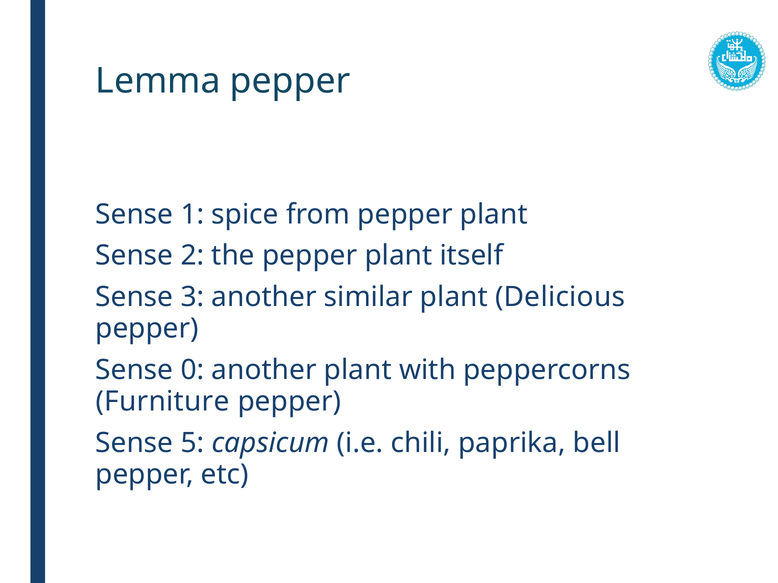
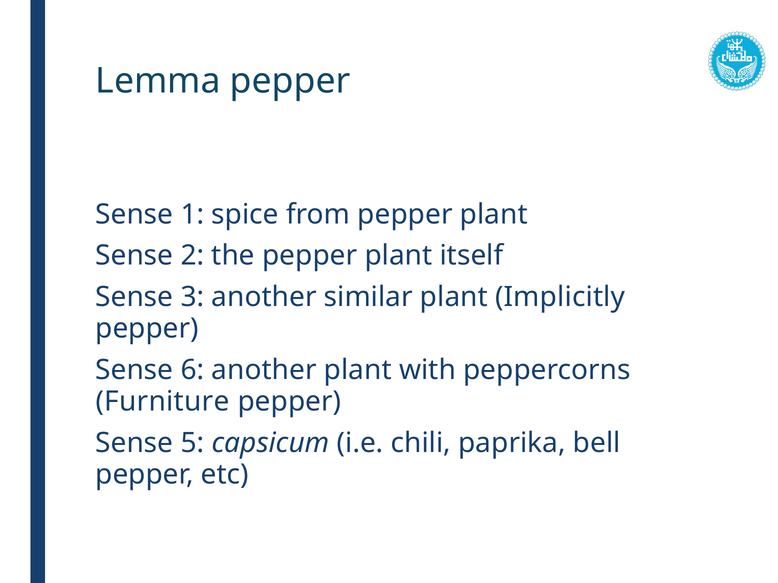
Delicious: Delicious -> Implicitly (560, 297)
0: 0 -> 6 (192, 370)
